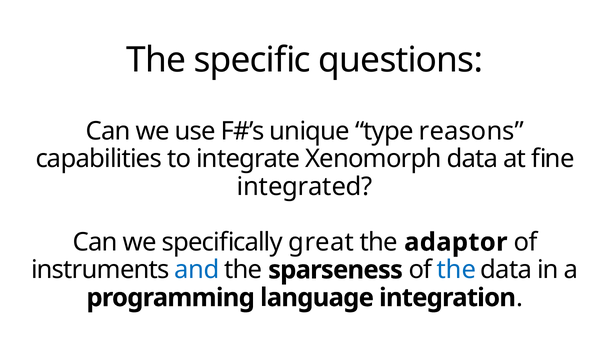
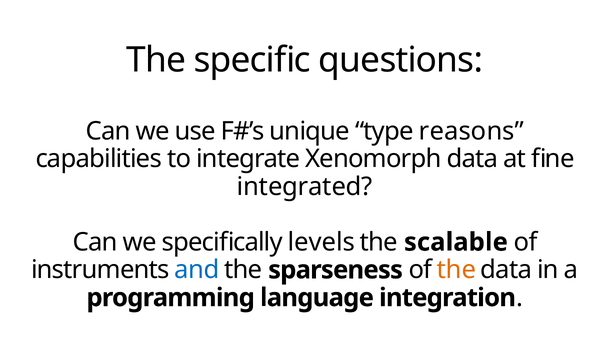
great: great -> levels (321, 242)
adaptor: adaptor -> scalable (456, 242)
the colour: blue -> orange (457, 270)
